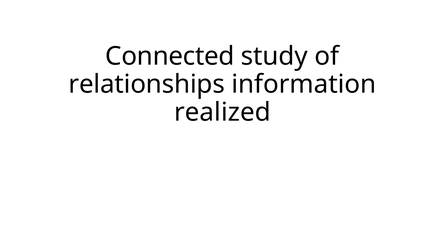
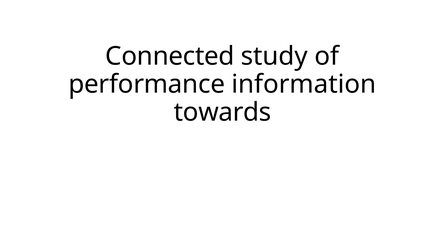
relationships: relationships -> performance (147, 85)
realized: realized -> towards (223, 113)
